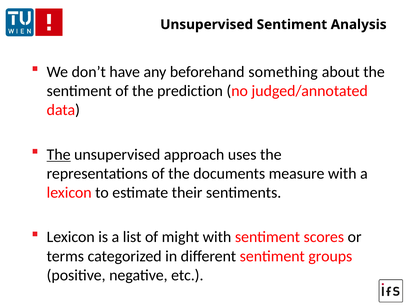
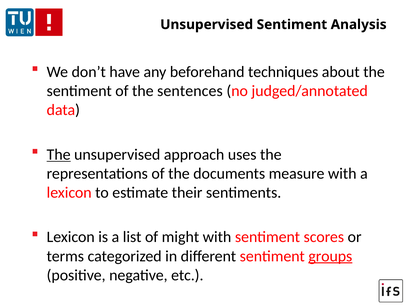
something: something -> techniques (283, 72)
prediction: prediction -> sentences (190, 91)
groups underline: none -> present (330, 256)
